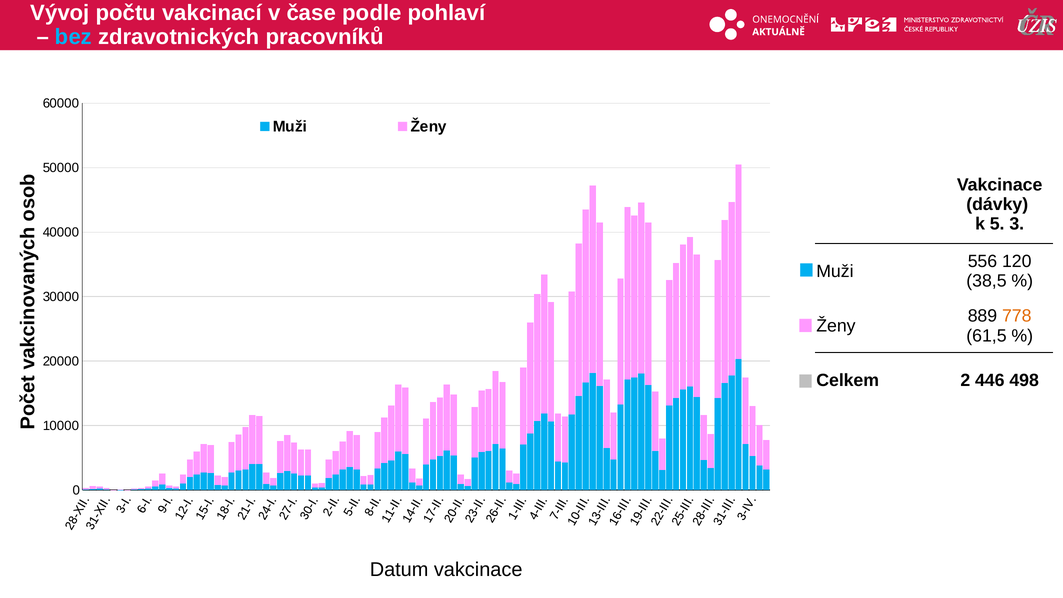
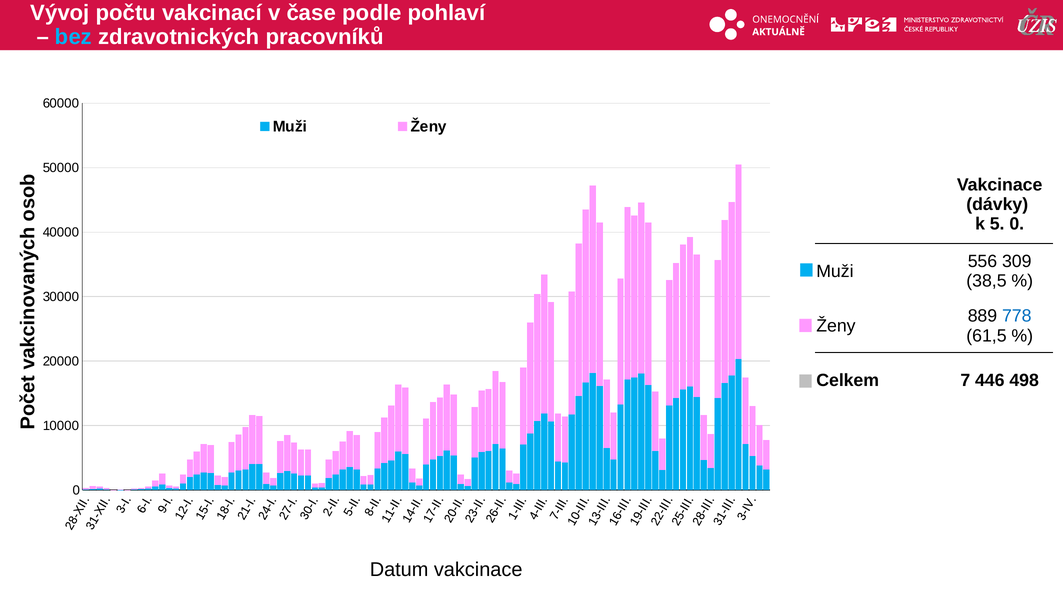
5 3: 3 -> 0 (1017, 224)
120: 120 -> 309 (1017, 261)
778 colour: orange -> blue (1017, 316)
2: 2 -> 7 (965, 381)
